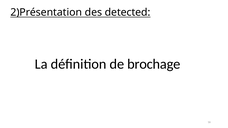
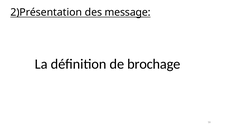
detected: detected -> message (128, 12)
